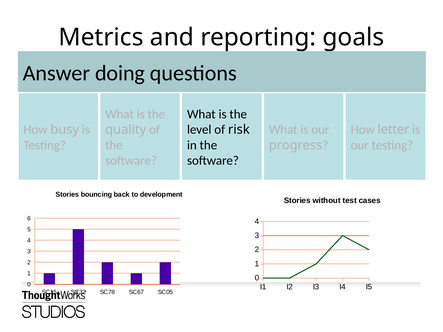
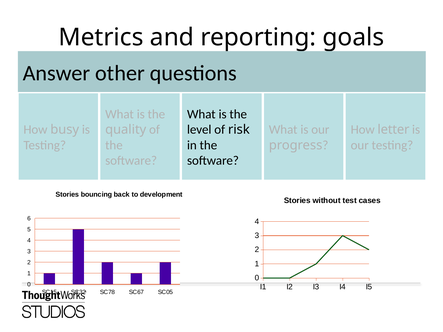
doing: doing -> other (120, 73)
